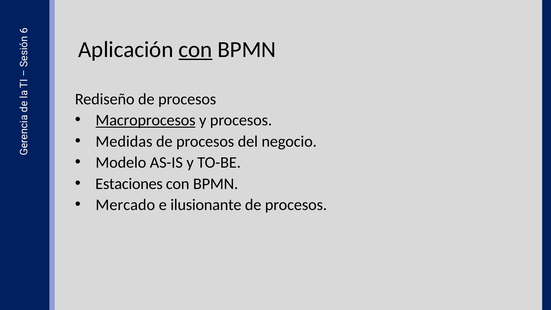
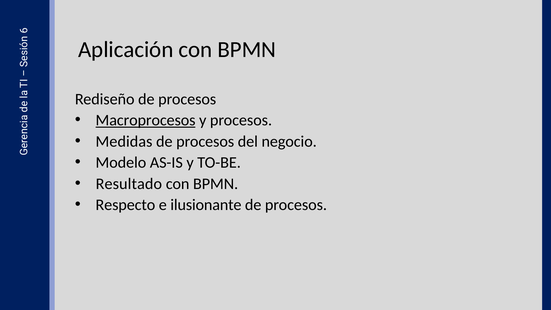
con underline: present -> none (195, 49)
Estaciones: Estaciones -> Resultado (129, 184)
Mercado: Mercado -> Respecto (125, 205)
